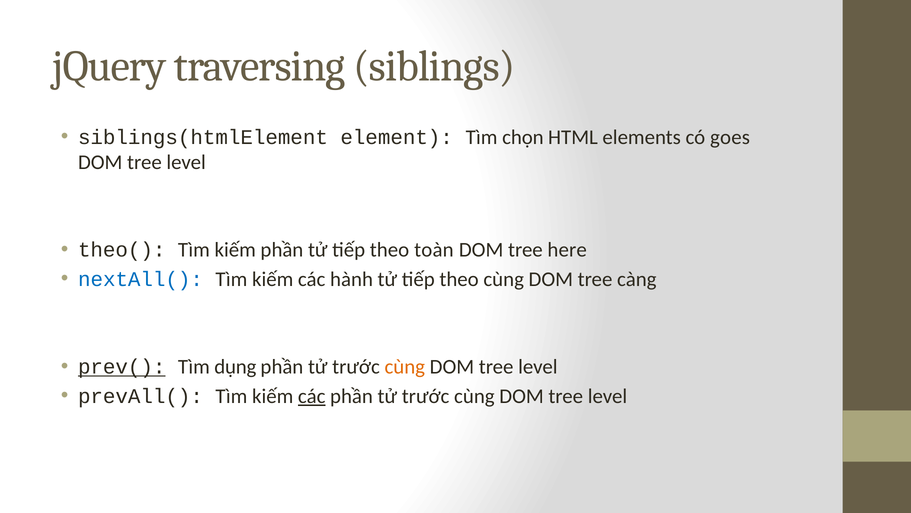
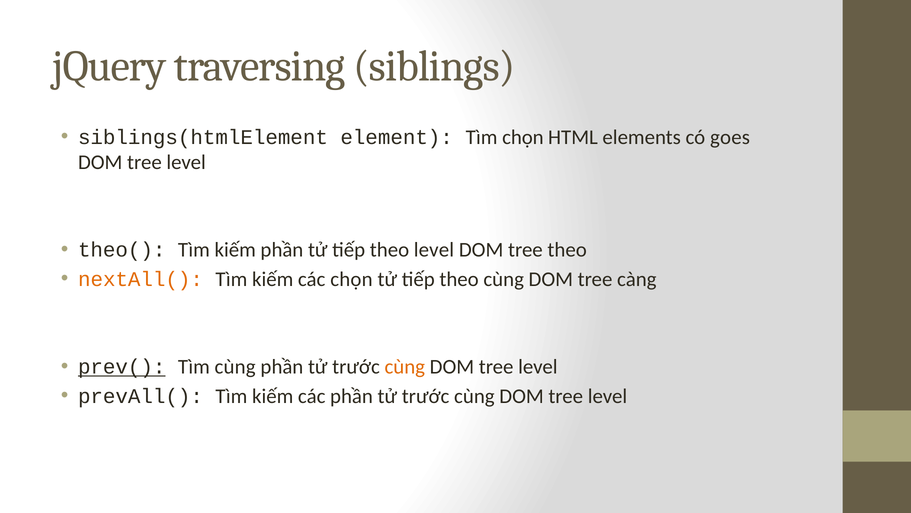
theo toàn: toàn -> level (434, 250)
tree here: here -> theo (567, 250)
nextAll( colour: blue -> orange (141, 279)
các hành: hành -> chọn (351, 279)
Tìm dụng: dụng -> cùng (235, 367)
các underline: present -> none (312, 396)
